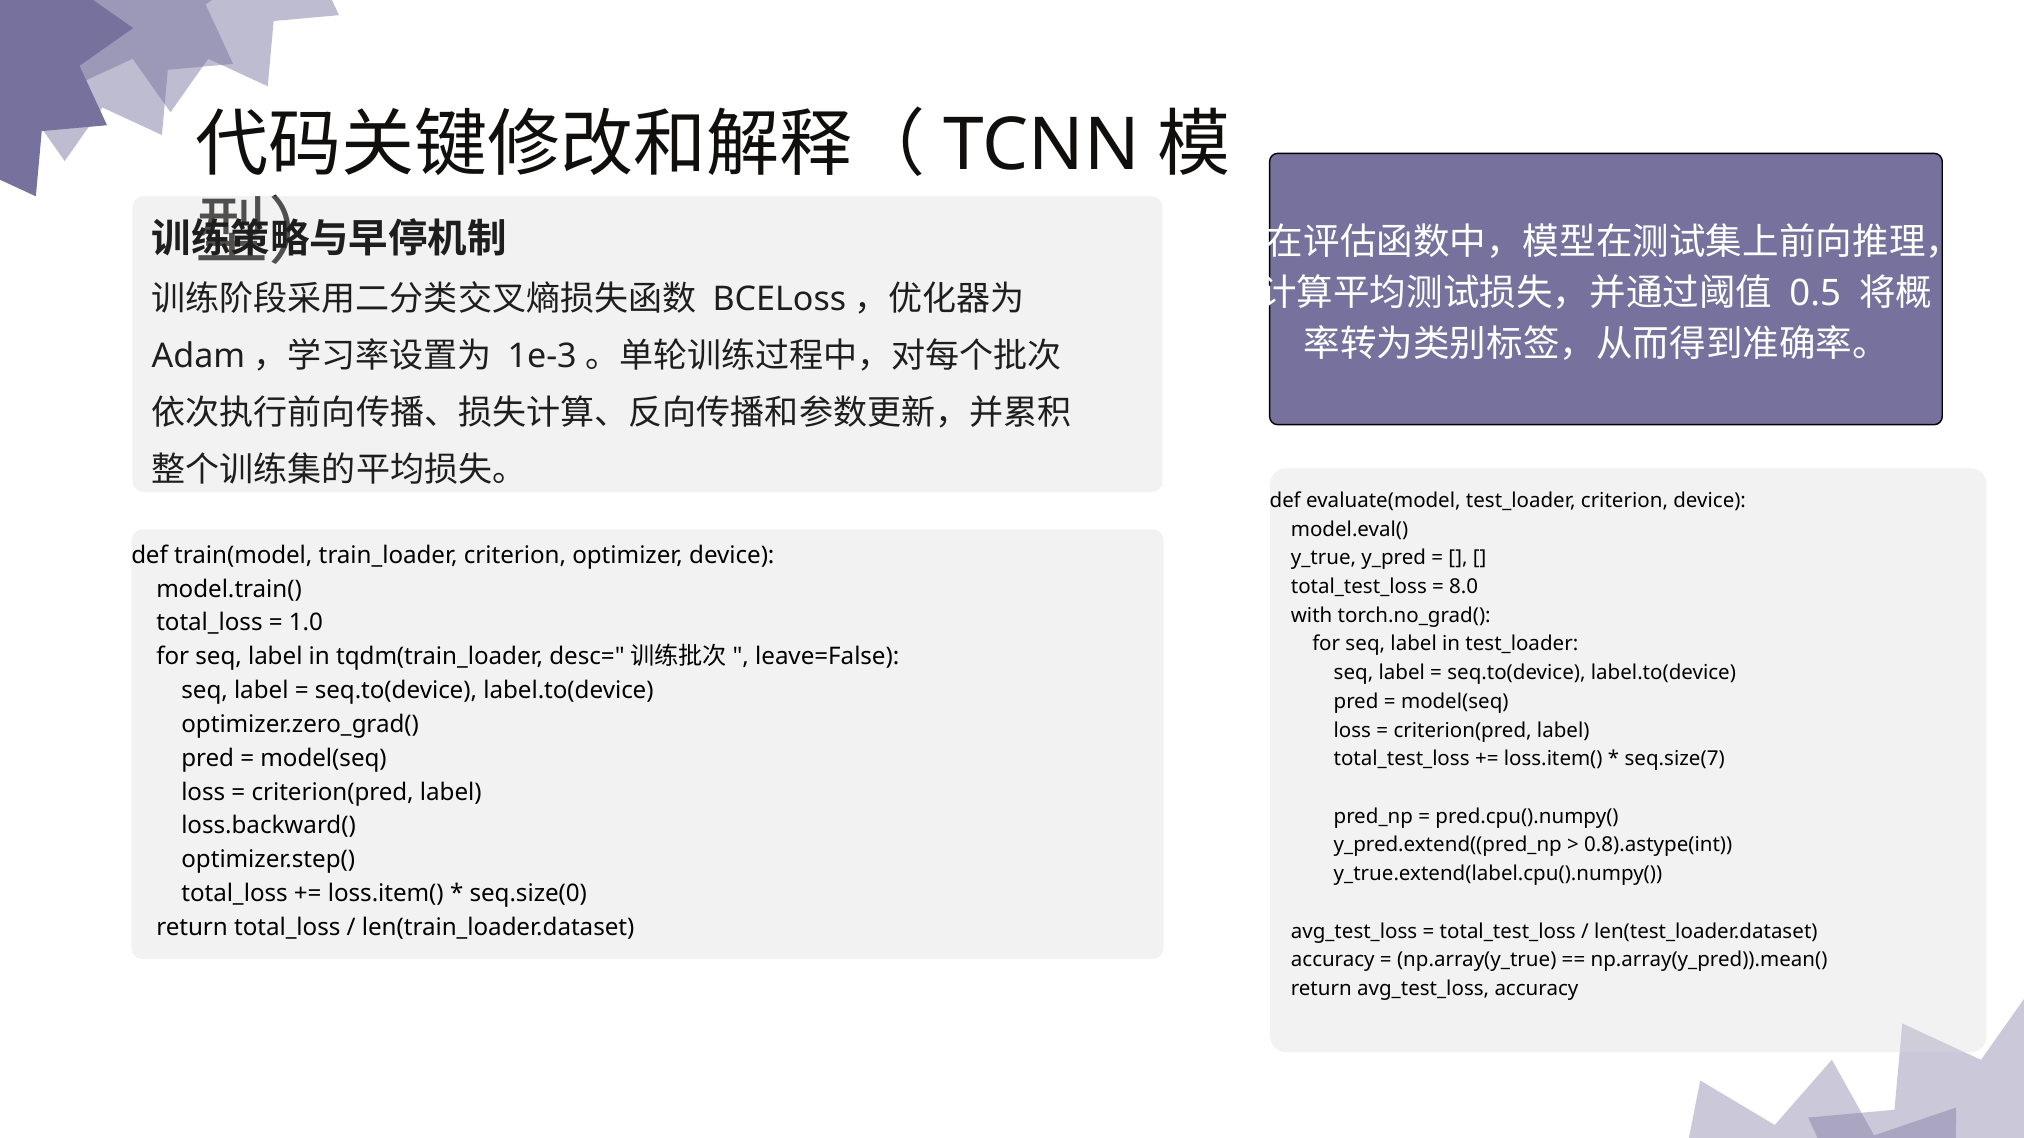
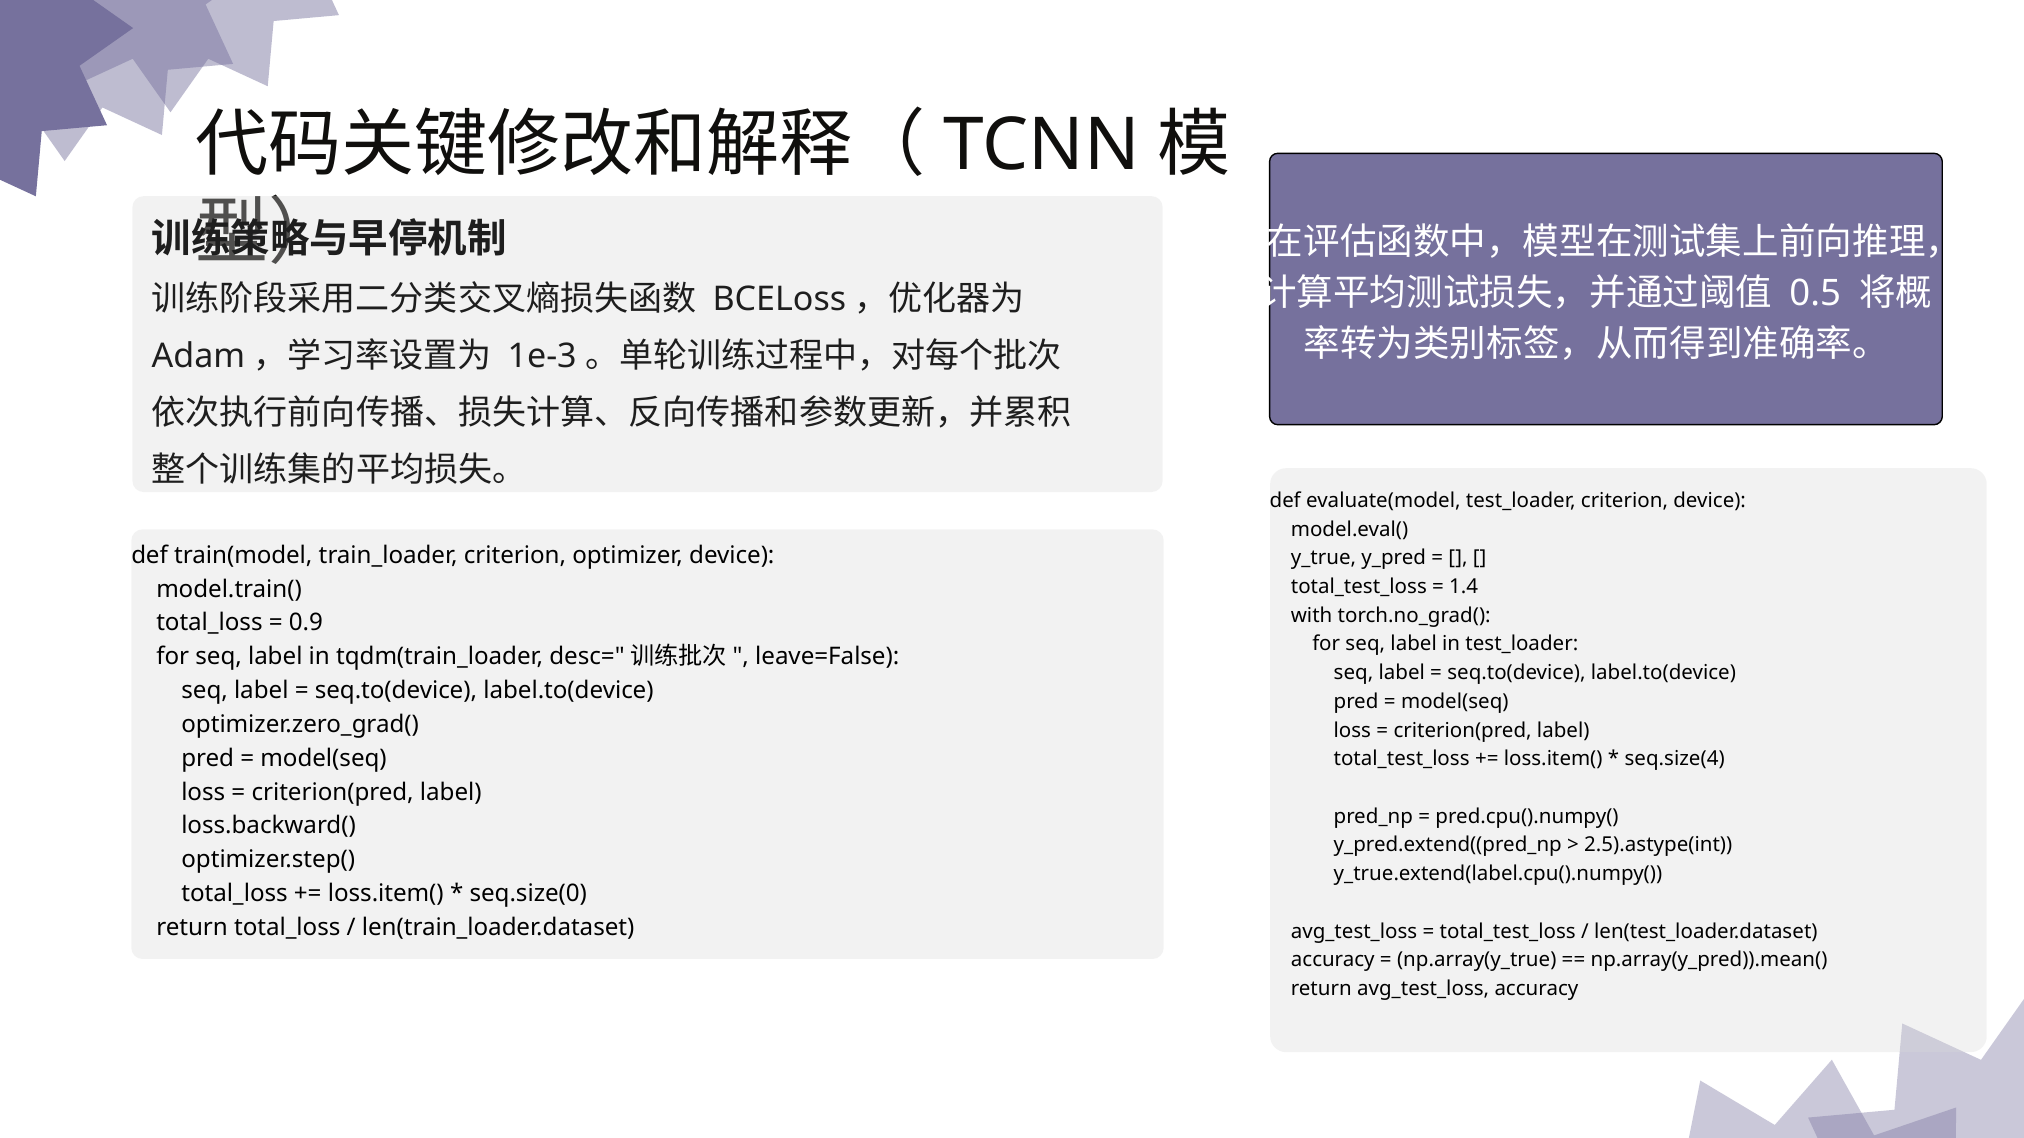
8.0: 8.0 -> 1.4 (1464, 587)
1.0: 1.0 -> 0.9 (306, 623)
seq.size(7: seq.size(7 -> seq.size(4 (1675, 759)
0.8).astype(int: 0.8).astype(int -> 2.5).astype(int (1658, 846)
